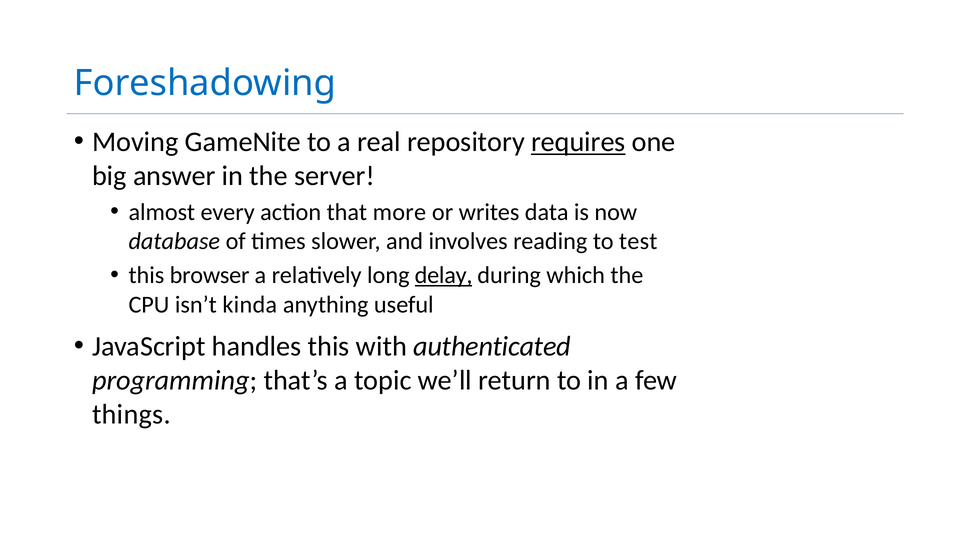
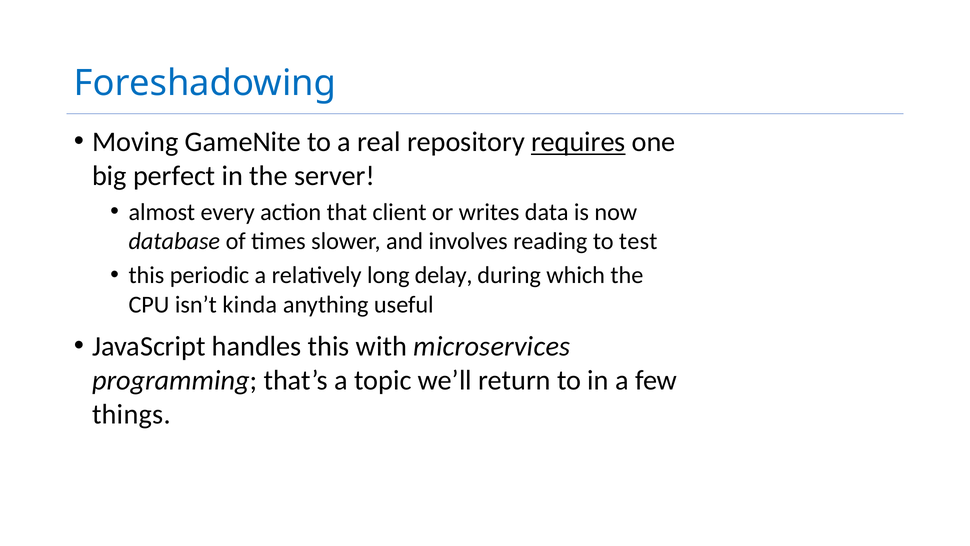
answer: answer -> perfect (174, 176)
more: more -> client (400, 212)
browser: browser -> periodic (210, 275)
delay underline: present -> none (444, 275)
authenticated: authenticated -> microservices (492, 346)
